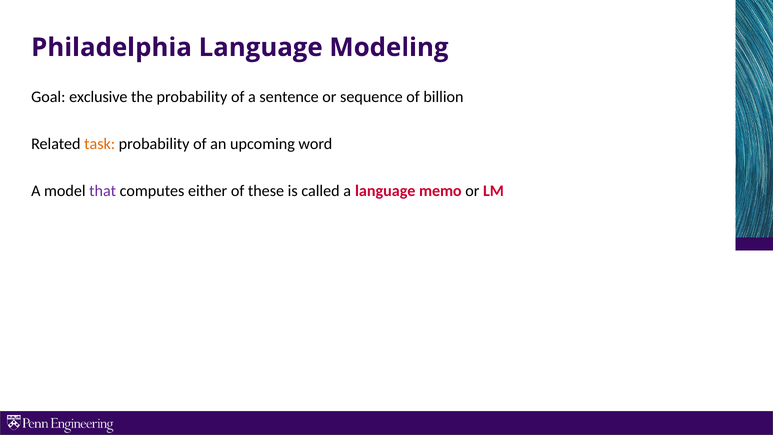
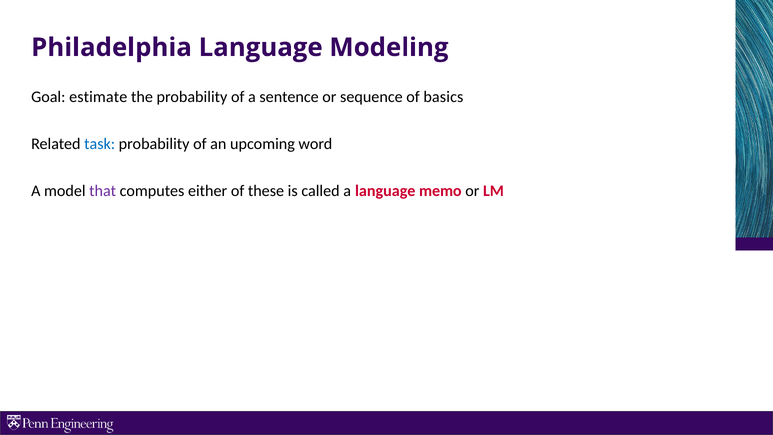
exclusive: exclusive -> estimate (98, 97)
billion: billion -> basics (443, 97)
task colour: orange -> blue (100, 144)
